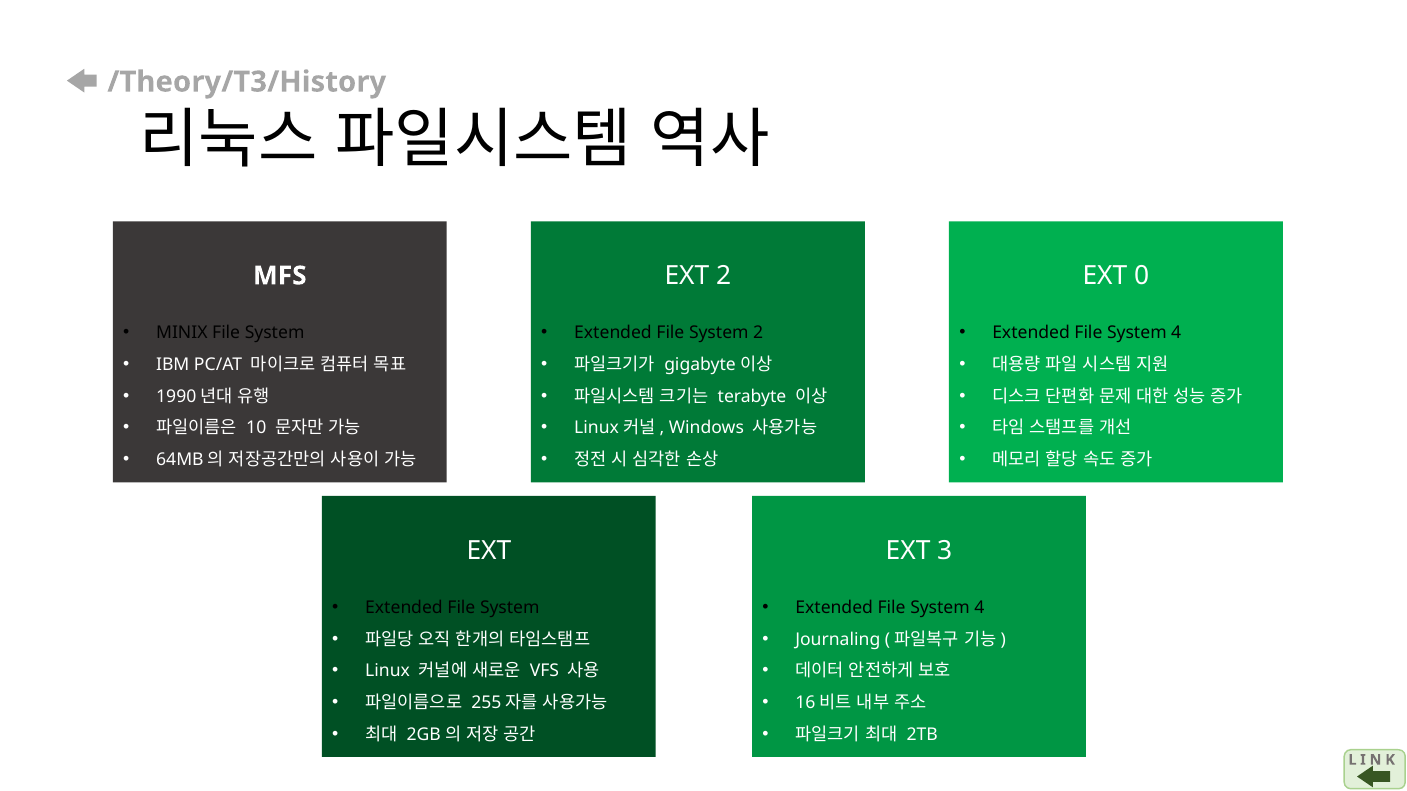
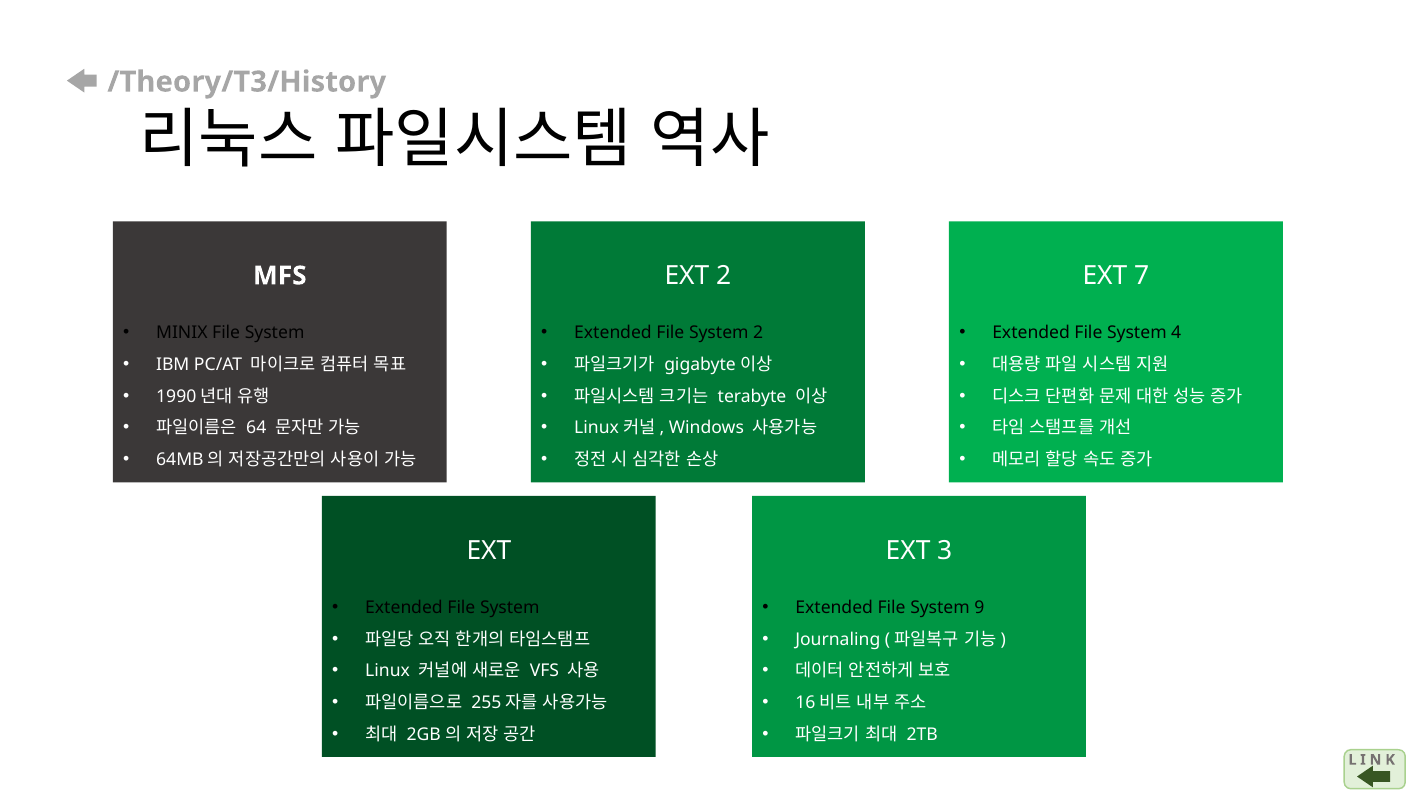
0: 0 -> 7 (1142, 276)
10: 10 -> 64 (256, 428)
4: 4 -> 9 (979, 608)
